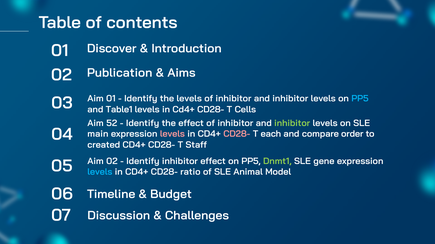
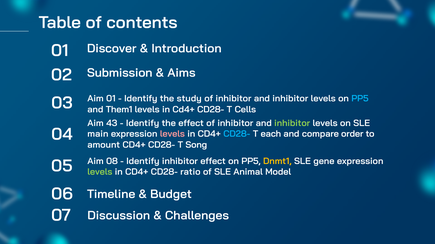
Publication: Publication -> Submission (120, 73)
the levels: levels -> study (189, 99)
Table1: Table1 -> Them1 (119, 110)
52: 52 -> 43 (112, 123)
CD28- colour: pink -> light blue (237, 134)
created: created -> amount (104, 145)
Staff: Staff -> Song (196, 145)
Aim 02: 02 -> 08 (112, 162)
Dnmt1 colour: light green -> yellow (277, 162)
levels colour: light blue -> light green (100, 172)
